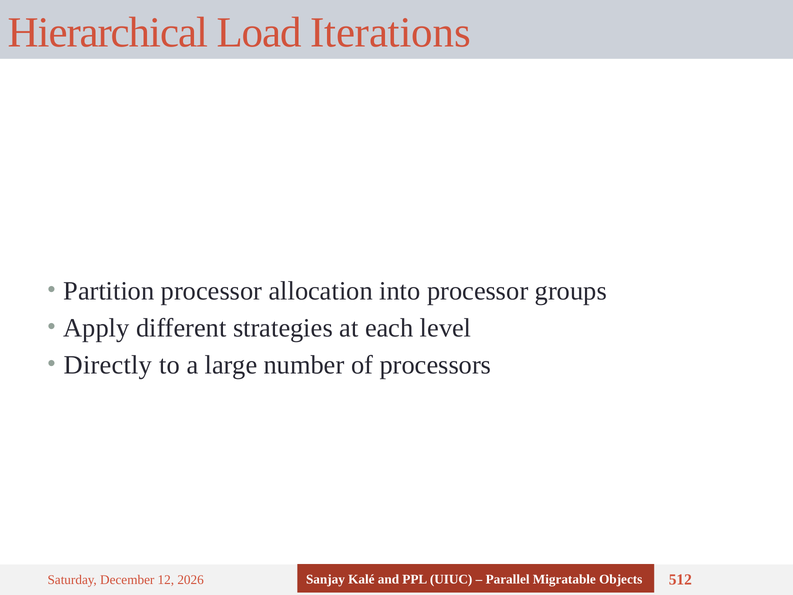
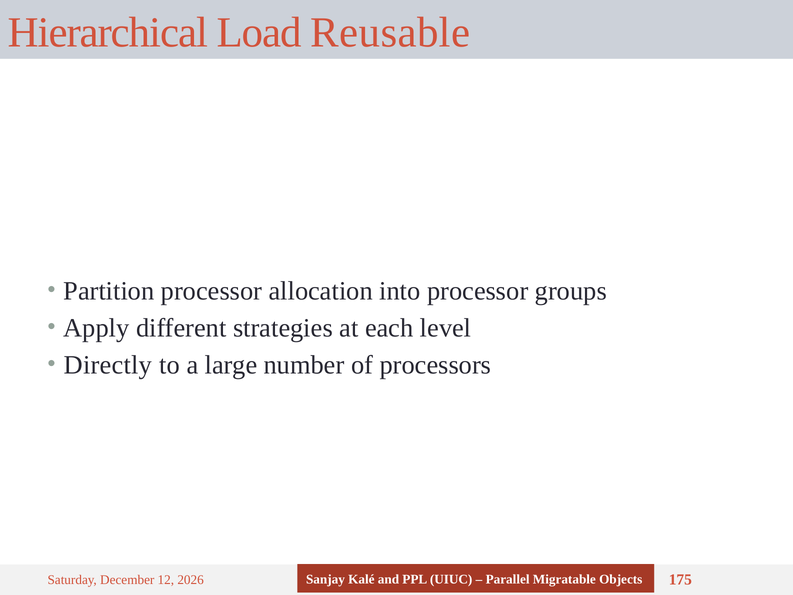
Iterations: Iterations -> Reusable (390, 33)
512: 512 -> 175 (680, 580)
